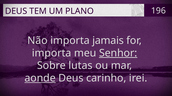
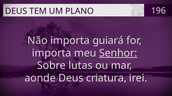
jamais: jamais -> guiará (108, 41)
aonde underline: present -> none (40, 79)
carinho: carinho -> criatura (106, 79)
